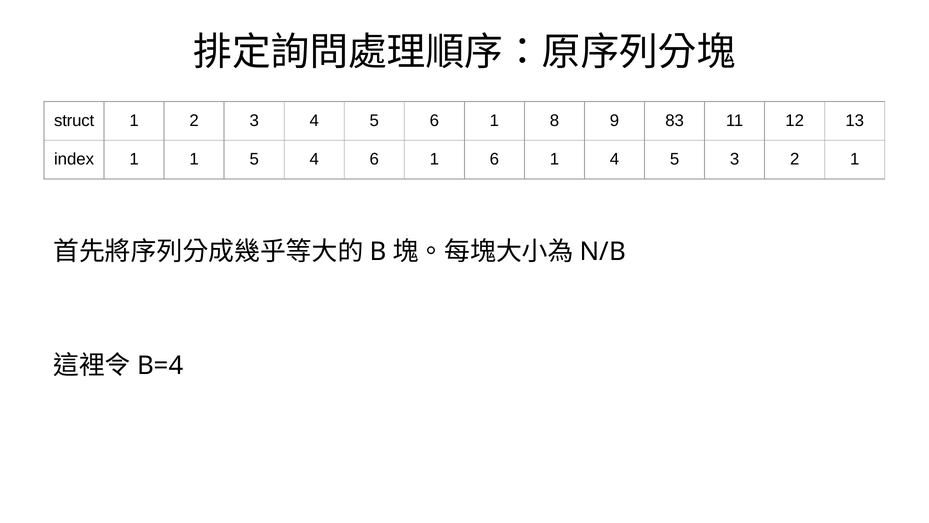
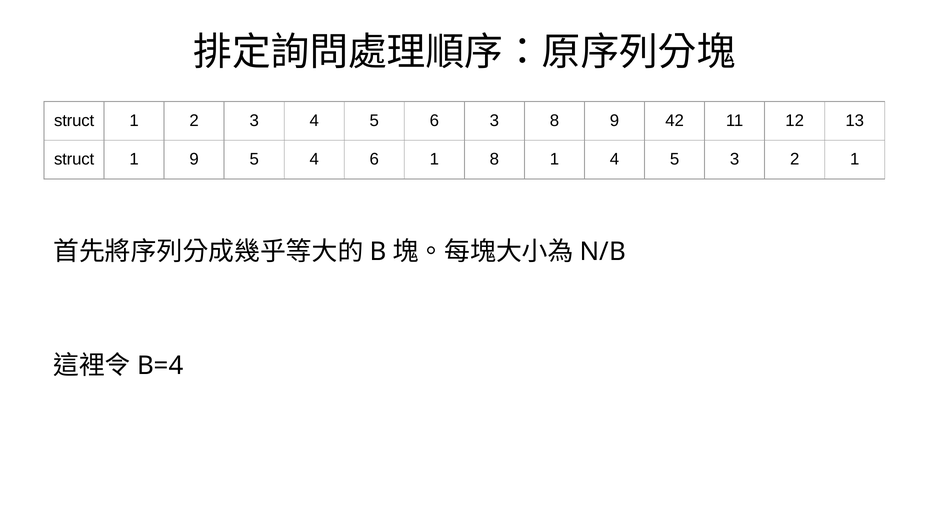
5 6 1: 1 -> 3 (494, 120)
83: 83 -> 42 (675, 120)
index: index -> struct (74, 159)
1 1: 1 -> 9 (194, 159)
1 6: 6 -> 8 (494, 159)
